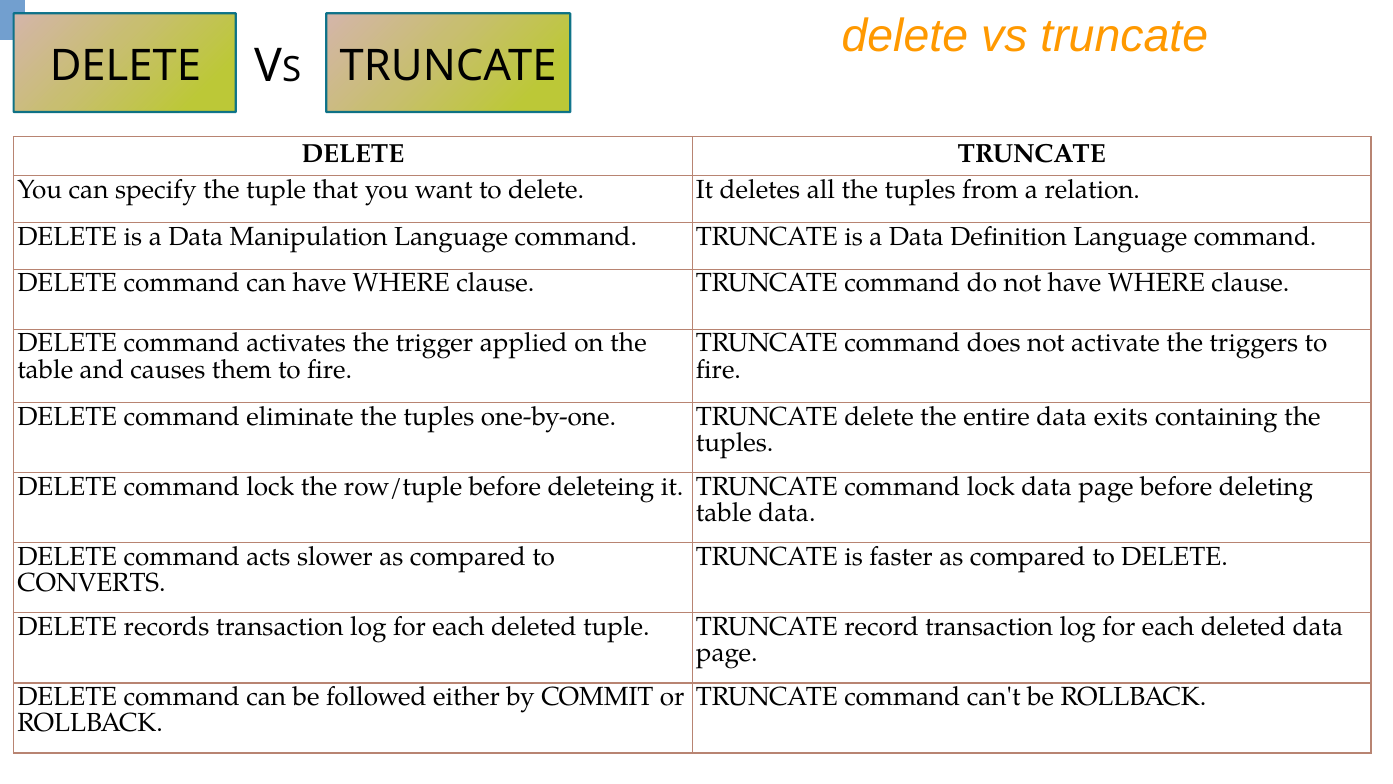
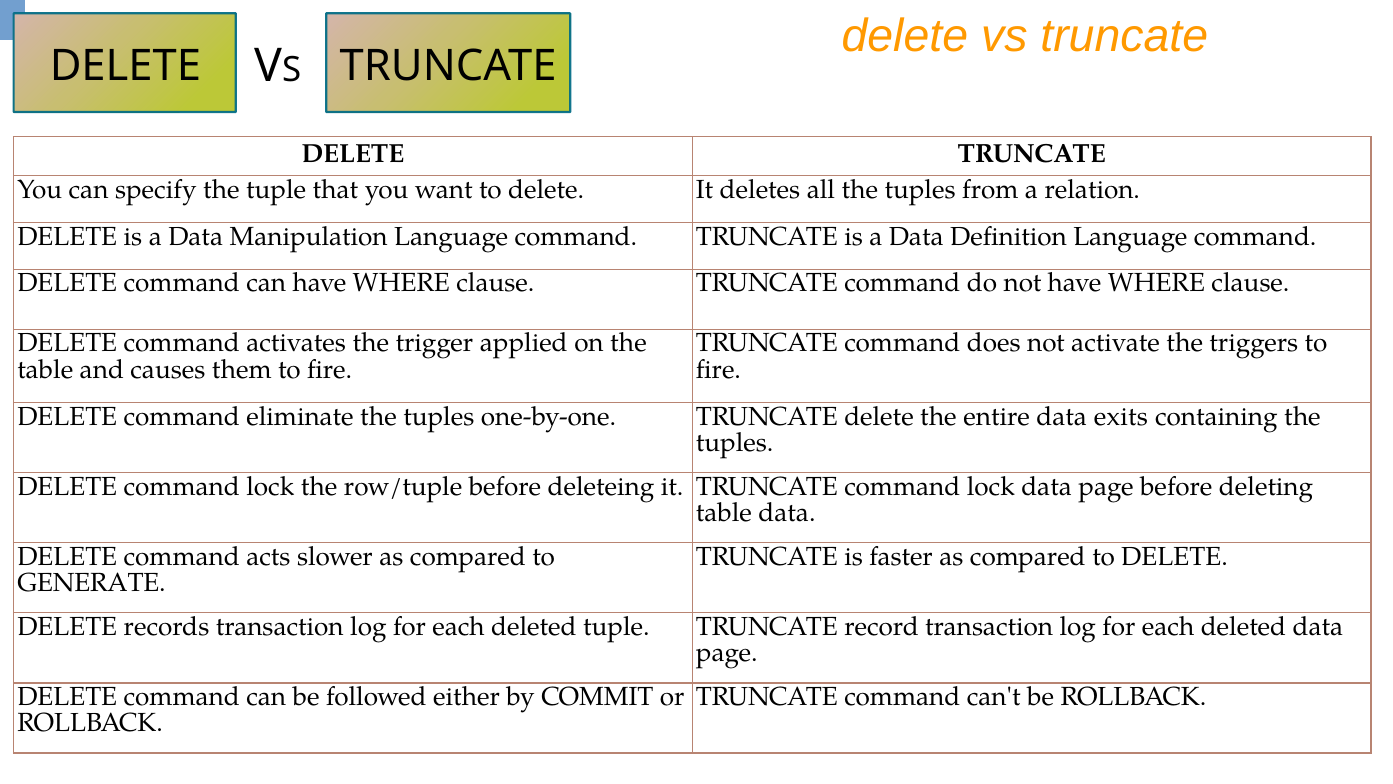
CONVERTS: CONVERTS -> GENERATE (91, 583)
